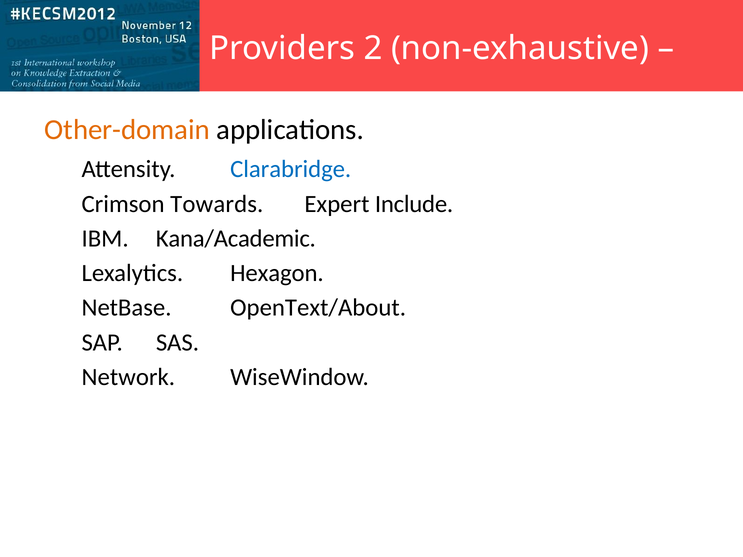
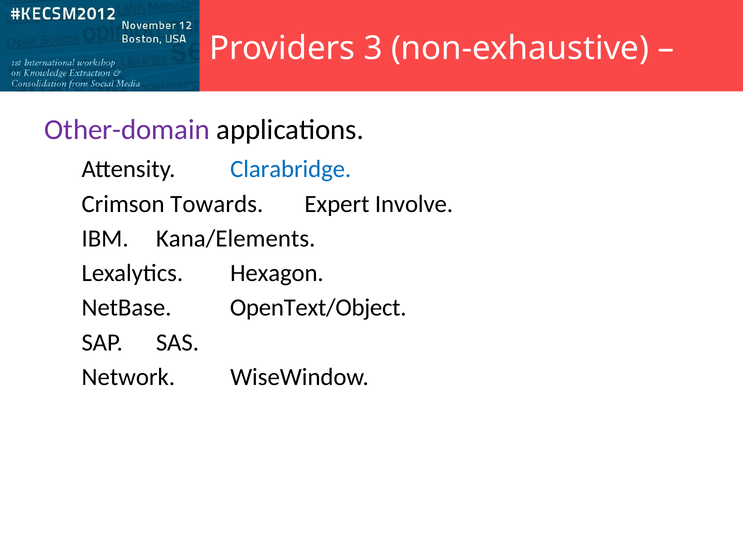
2: 2 -> 3 (373, 48)
Other-domain colour: orange -> purple (127, 130)
Include: Include -> Involve (414, 204)
Kana/Academic: Kana/Academic -> Kana/Elements (236, 239)
OpenText/About: OpenText/About -> OpenText/Object (318, 308)
